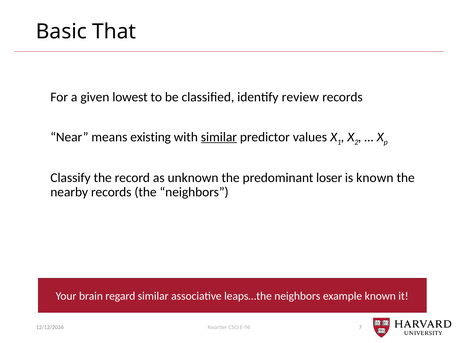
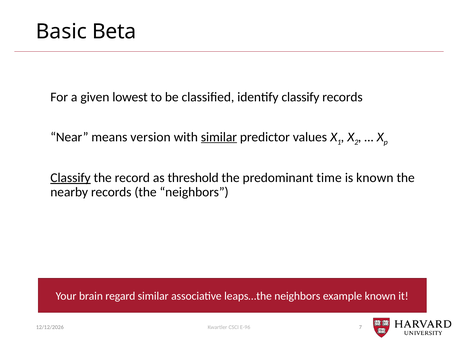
That: That -> Beta (114, 32)
identify review: review -> classify (300, 97)
existing: existing -> version (151, 137)
Classify underline: none -> present (70, 178)
unknown: unknown -> threshold (193, 178)
loser: loser -> time (329, 178)
